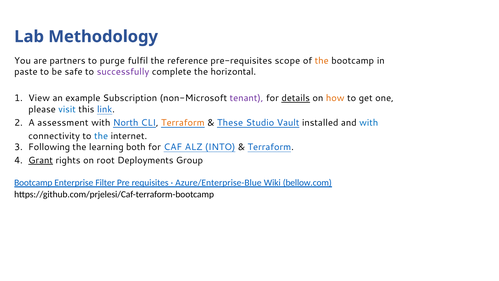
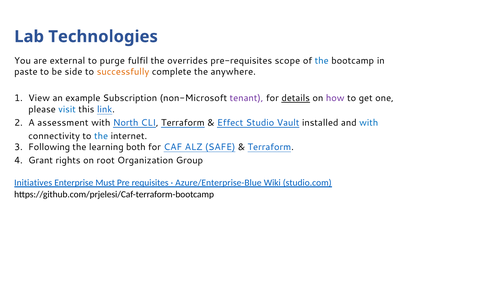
Methodology: Methodology -> Technologies (103, 37)
partners: partners -> external (67, 61)
reference: reference -> overrides (188, 61)
the colour: orange -> blue (322, 61)
safe: safe -> side (74, 72)
successfully colour: purple -> orange (123, 72)
horizontal: horizontal -> anywhere (233, 72)
how colour: orange -> purple (335, 98)
Terraform colour: orange -> black (183, 123)
These: These -> Effect (230, 123)
INTO: INTO -> SAFE (220, 147)
Grant underline: present -> none (41, 160)
Deployments: Deployments -> Organization (145, 160)
Bootcamp: Bootcamp -> Initiatives (33, 183)
Filter: Filter -> Must (105, 183)
bellow.com: bellow.com -> studio.com (307, 183)
